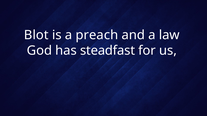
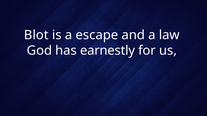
preach: preach -> escape (97, 35)
steadfast: steadfast -> earnestly (108, 51)
